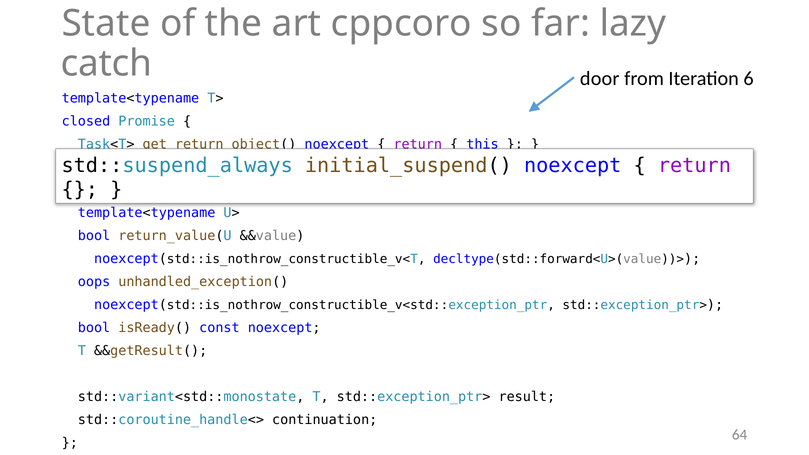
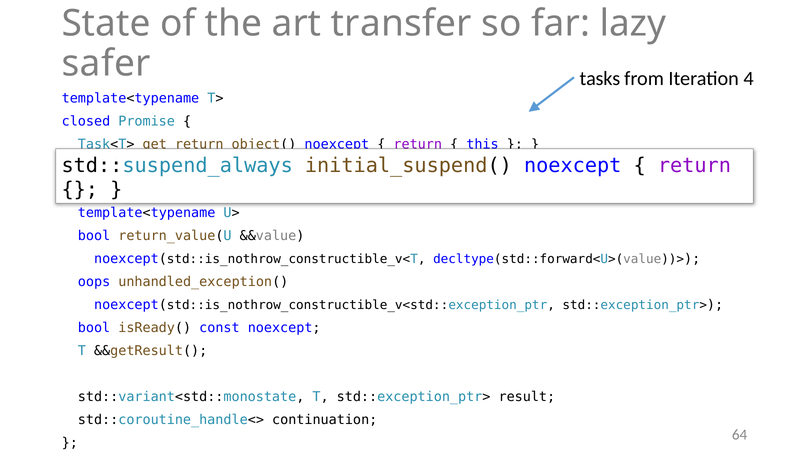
cppcoro: cppcoro -> transfer (401, 24)
catch: catch -> safer (106, 64)
door: door -> tasks (600, 79)
6: 6 -> 4 (749, 79)
